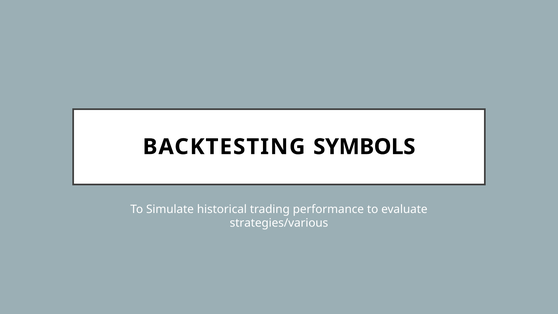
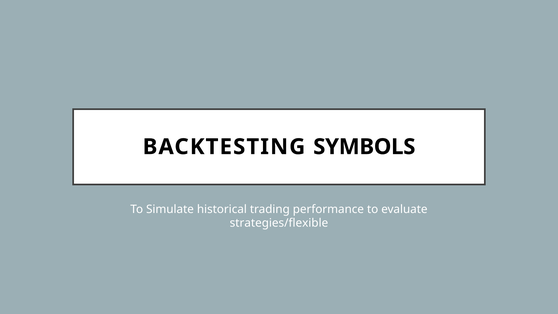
strategies/various: strategies/various -> strategies/flexible (279, 223)
